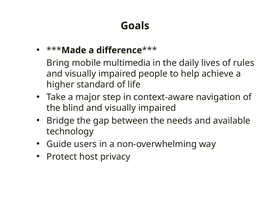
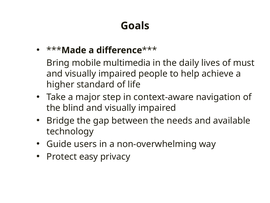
rules: rules -> must (244, 63)
host: host -> easy (89, 156)
